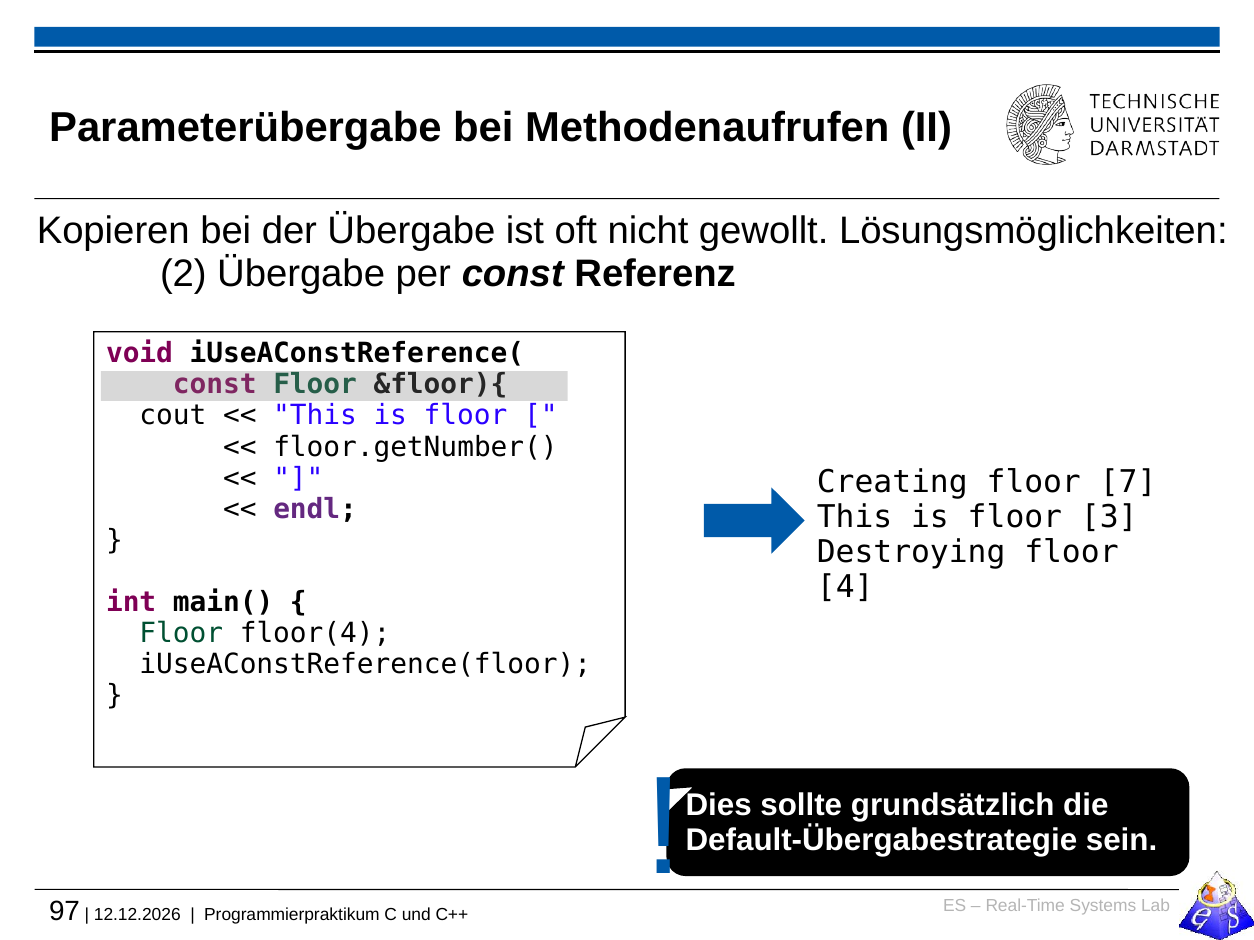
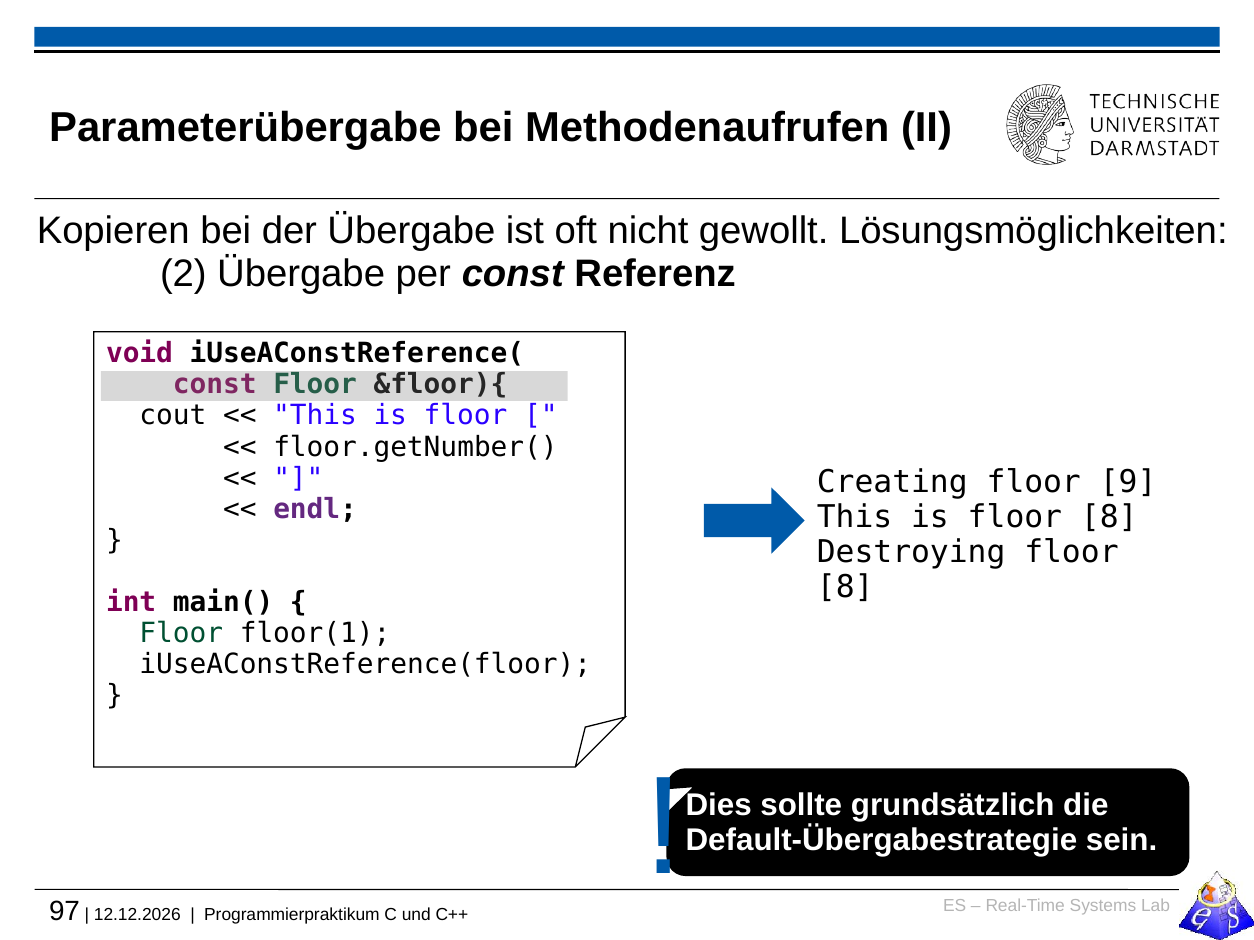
7: 7 -> 9 (1128, 482)
is floor 3: 3 -> 8 (1109, 517)
4: 4 -> 8 (845, 587)
floor(4: floor(4 -> floor(1 (315, 634)
